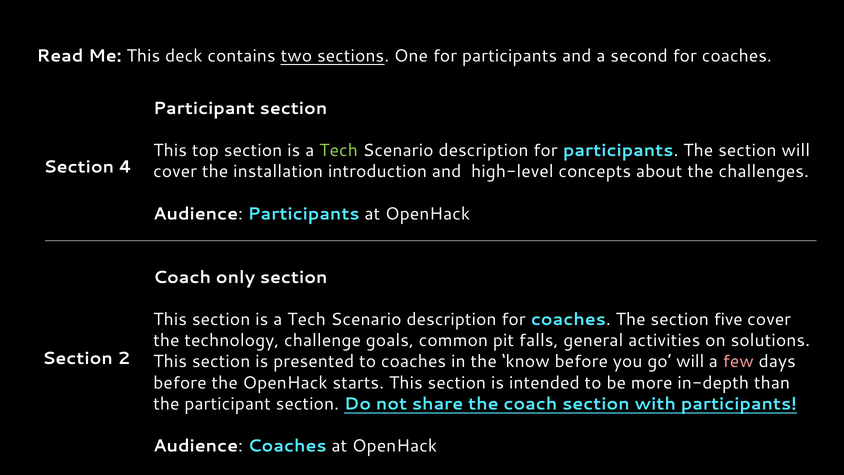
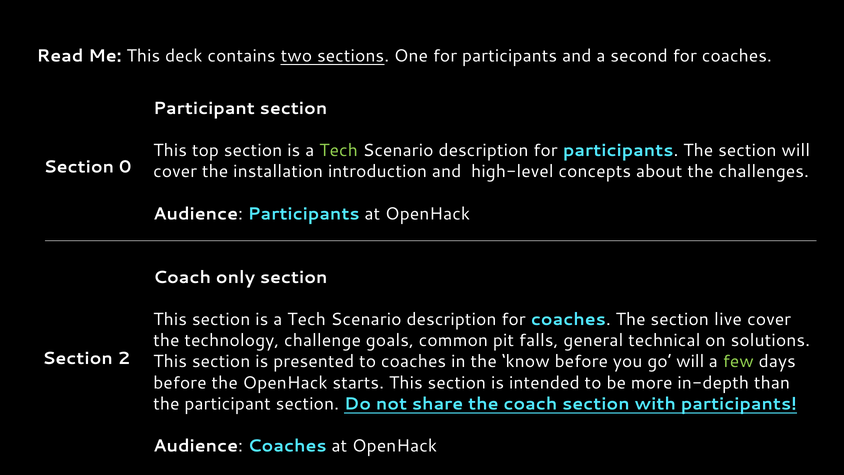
4: 4 -> 0 (125, 167)
five: five -> live (728, 319)
activities: activities -> technical (664, 340)
few colour: pink -> light green (738, 361)
